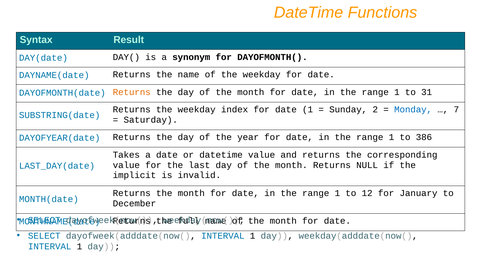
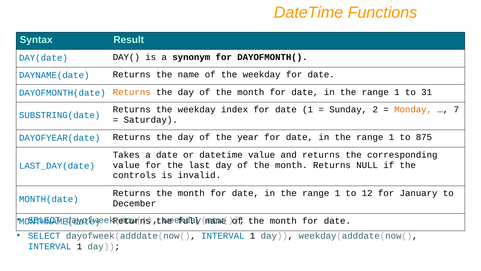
Monday colour: blue -> orange (413, 109)
386: 386 -> 875 (424, 137)
implicit: implicit -> controls (134, 175)
